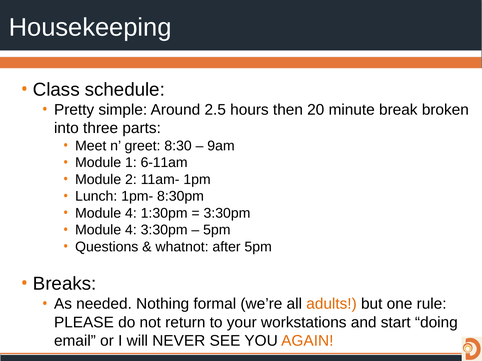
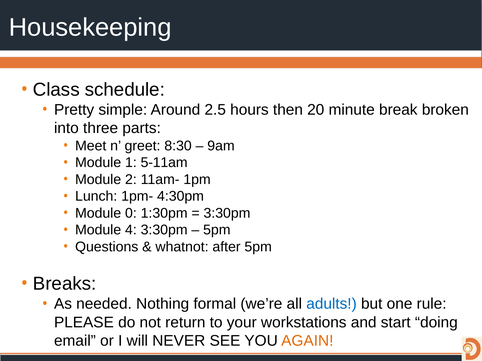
6-11am: 6-11am -> 5-11am (164, 163)
8:30pm: 8:30pm -> 4:30pm (181, 197)
4: 4 -> 0 (131, 213)
adults colour: orange -> blue (332, 304)
